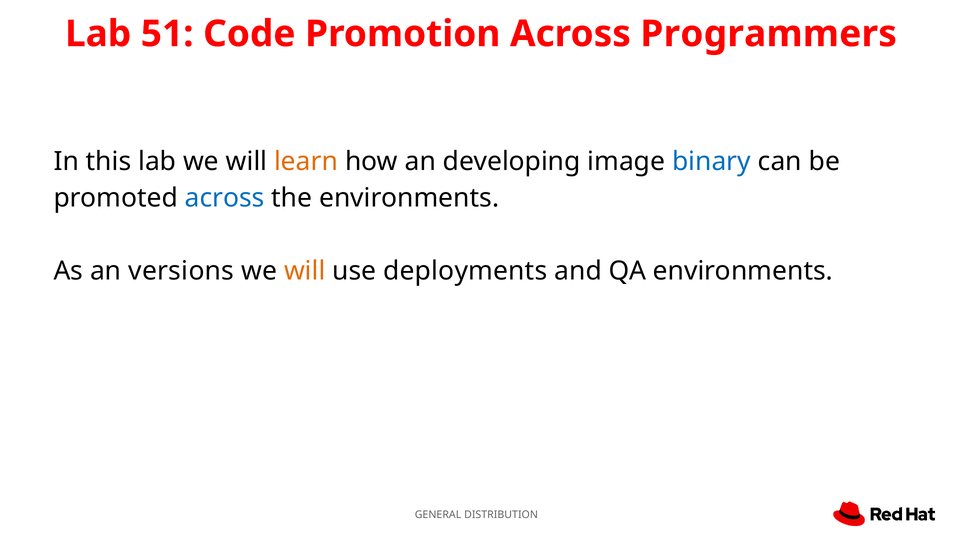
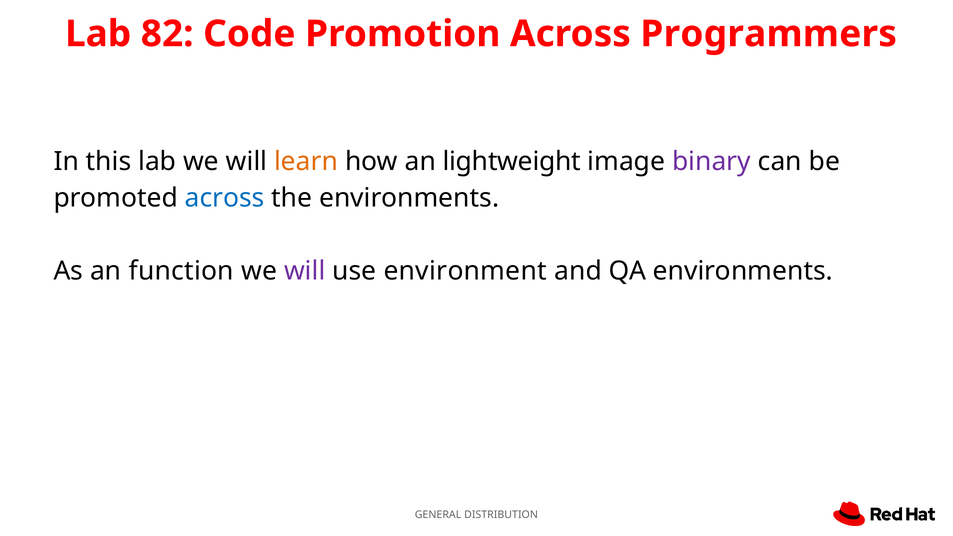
51: 51 -> 82 (167, 34)
developing: developing -> lightweight (512, 161)
binary colour: blue -> purple (711, 161)
versions: versions -> function (181, 271)
will colour: orange -> purple (305, 271)
deployments: deployments -> environment (465, 271)
